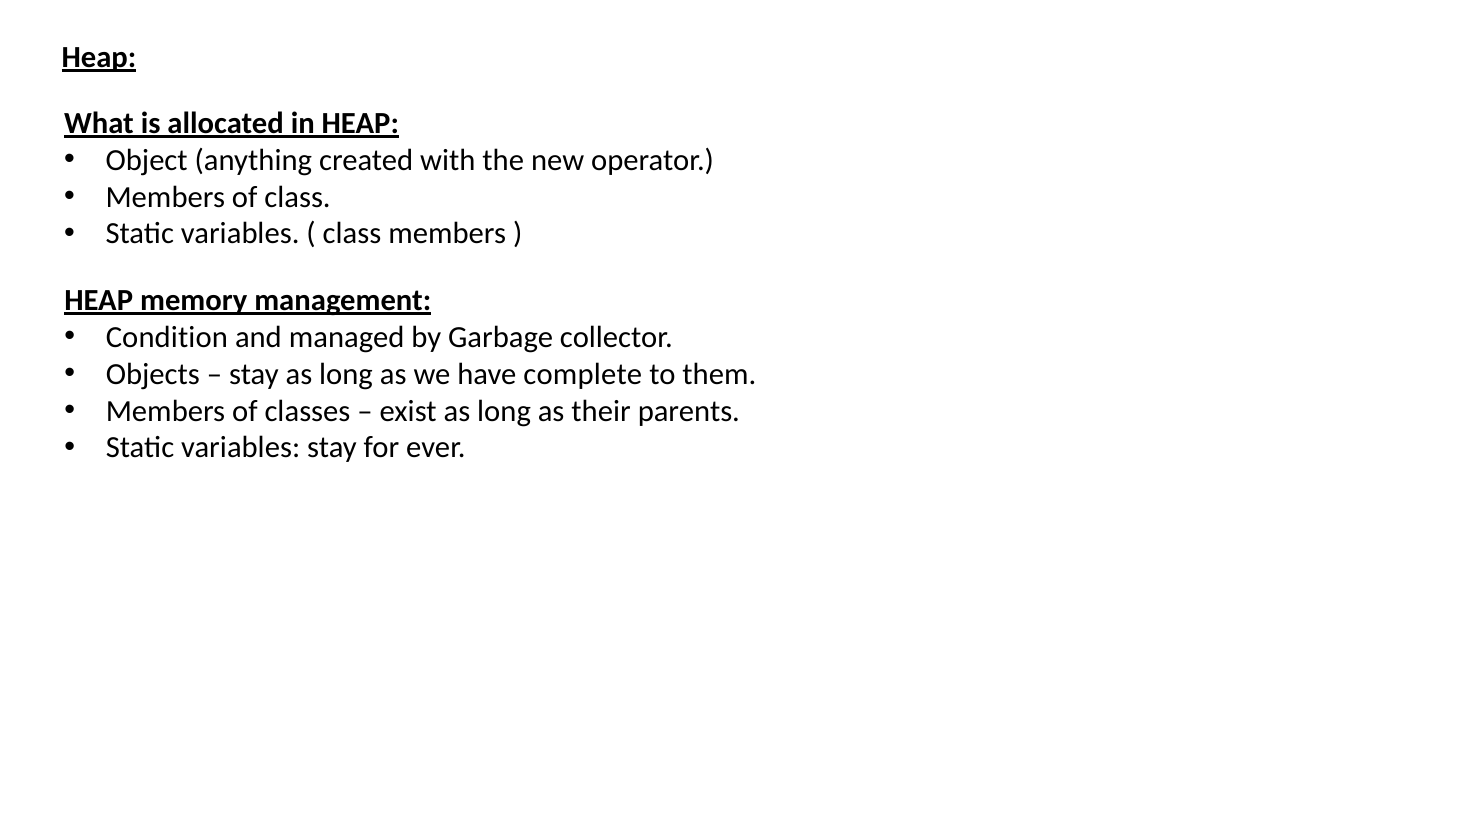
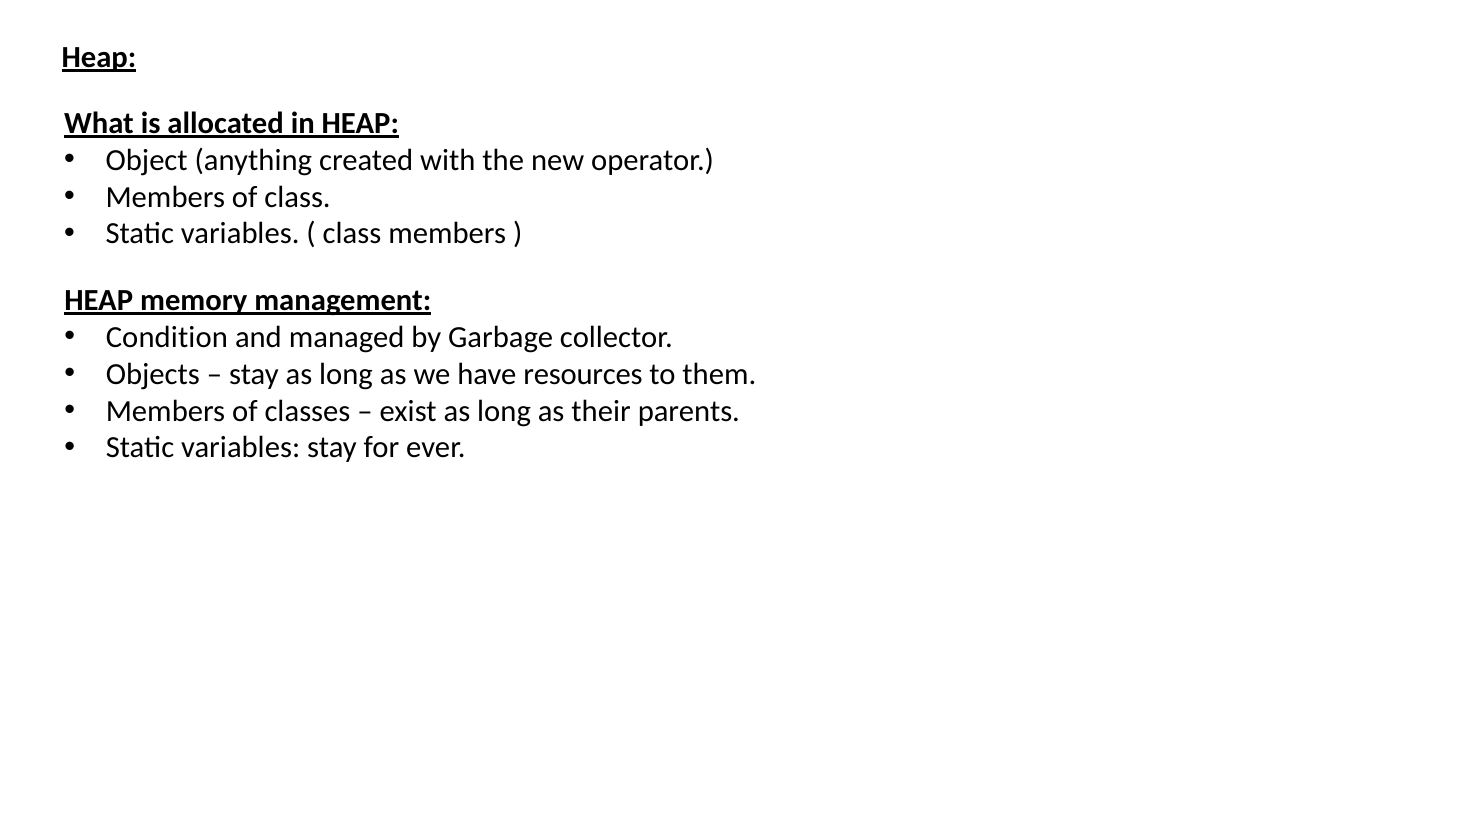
complete: complete -> resources (583, 374)
